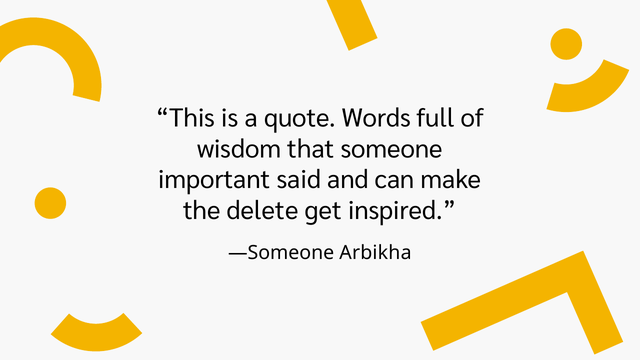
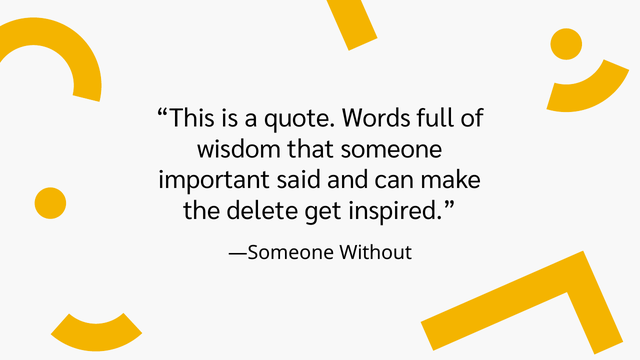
Arbikha: Arbikha -> Without (376, 253)
